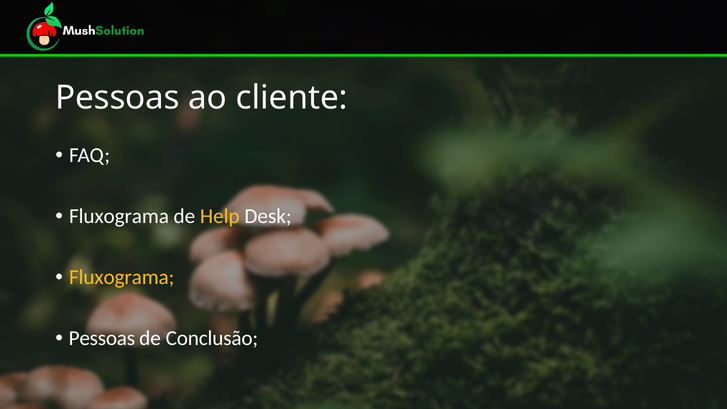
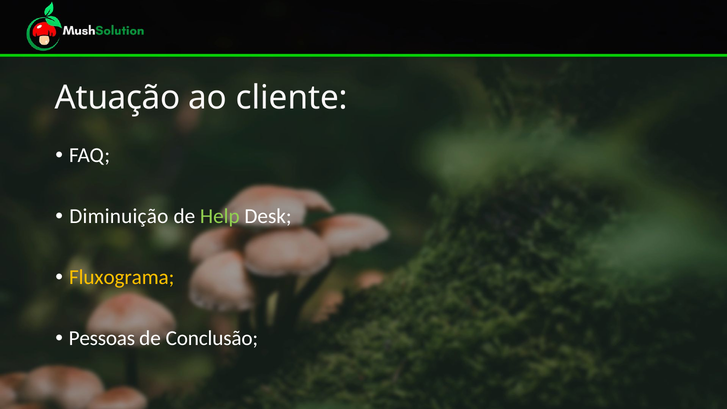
Pessoas: Pessoas -> Atuação (118, 98)
Fluxograma: Fluxograma -> Diminuição (119, 216)
Help colour: yellow -> light green (220, 216)
